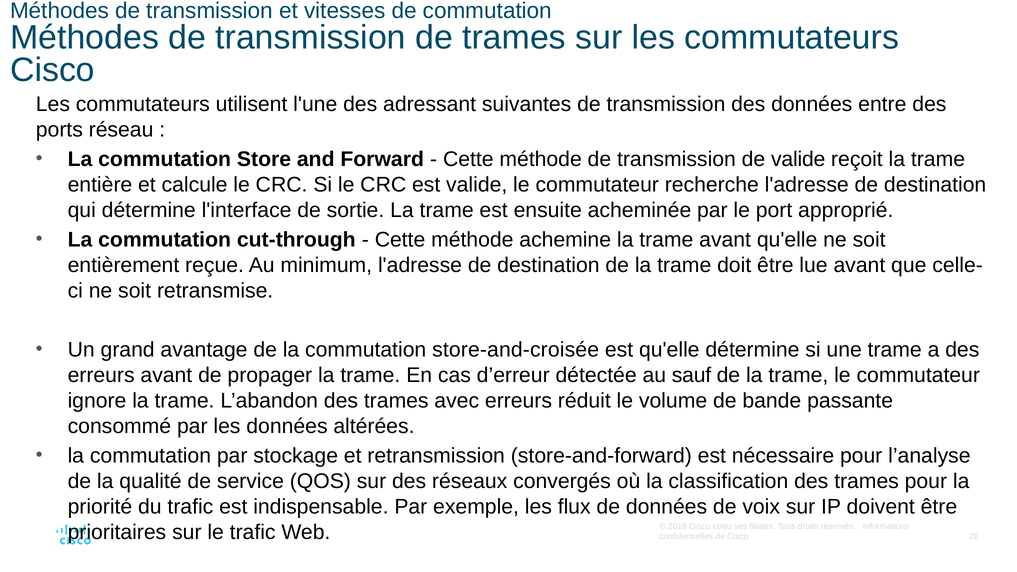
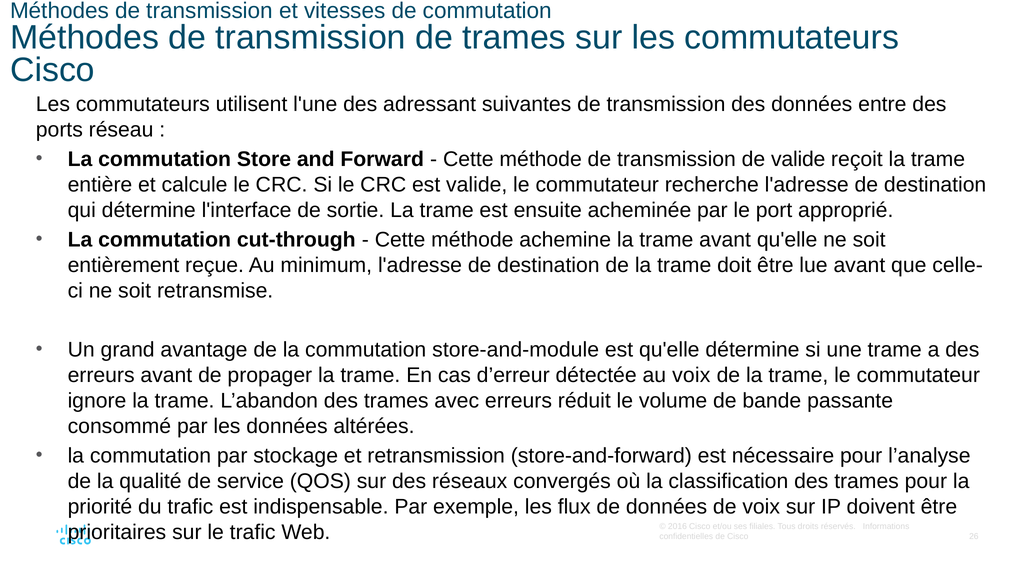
store-and-croisée: store-and-croisée -> store-and-module (516, 350)
au sauf: sauf -> voix (691, 375)
